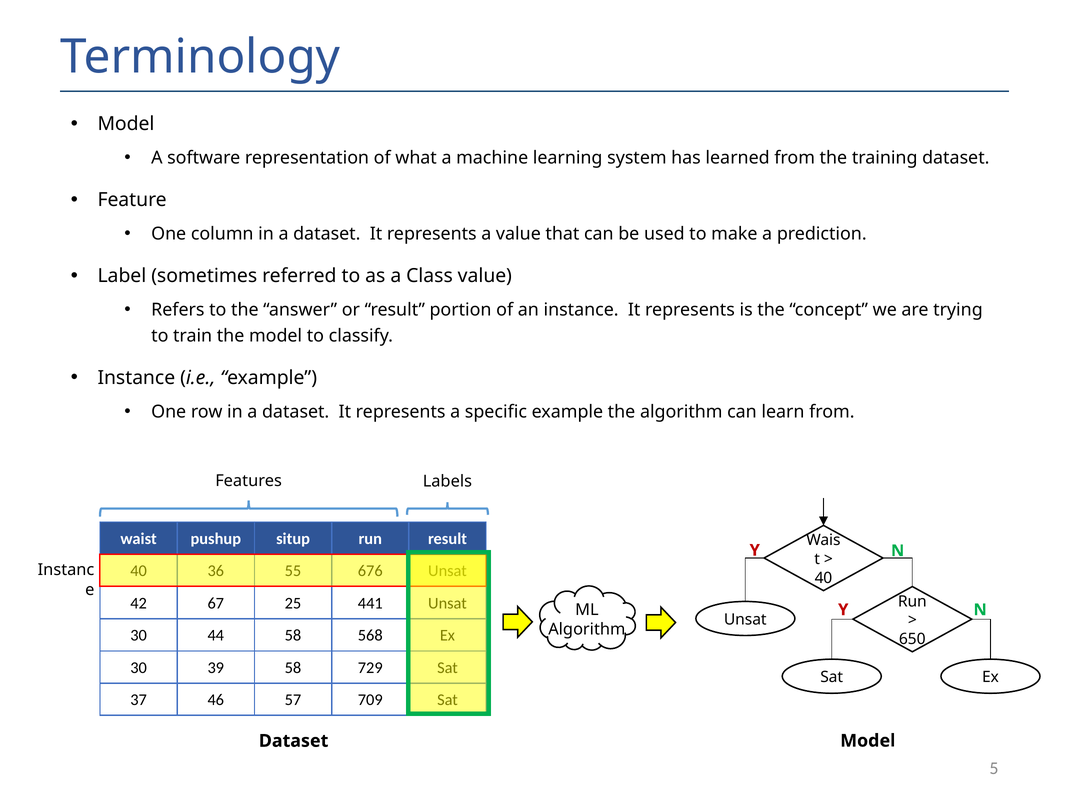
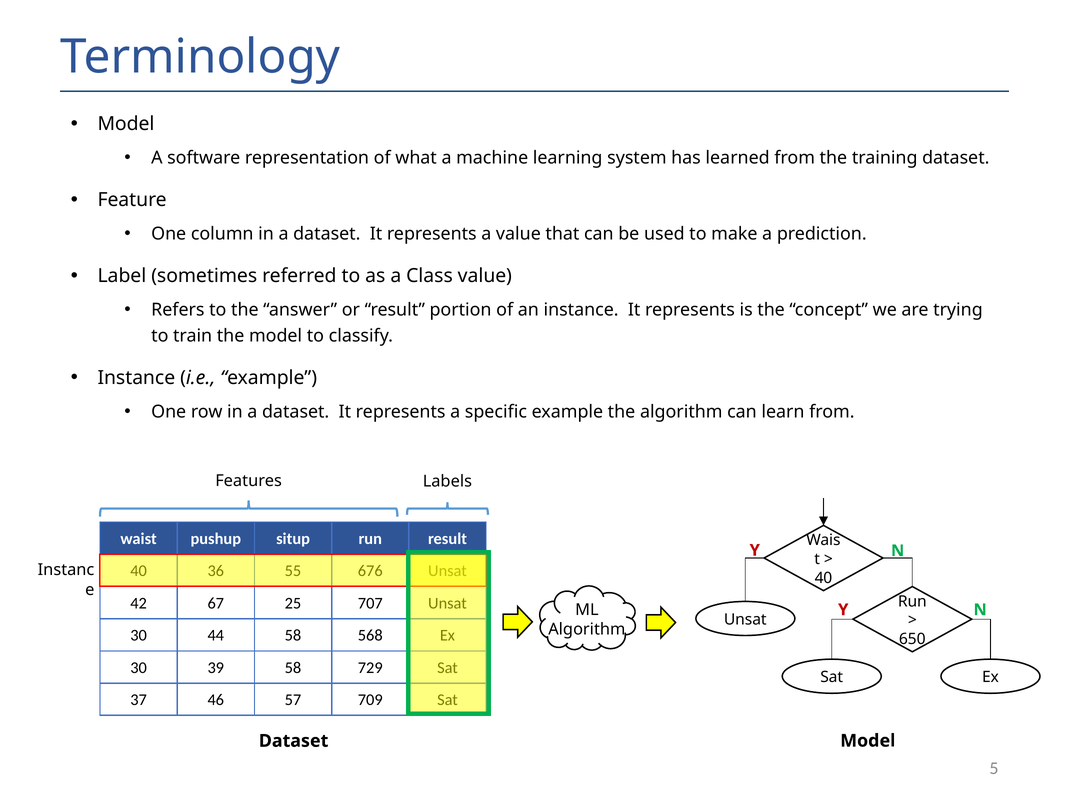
441: 441 -> 707 (370, 603)
